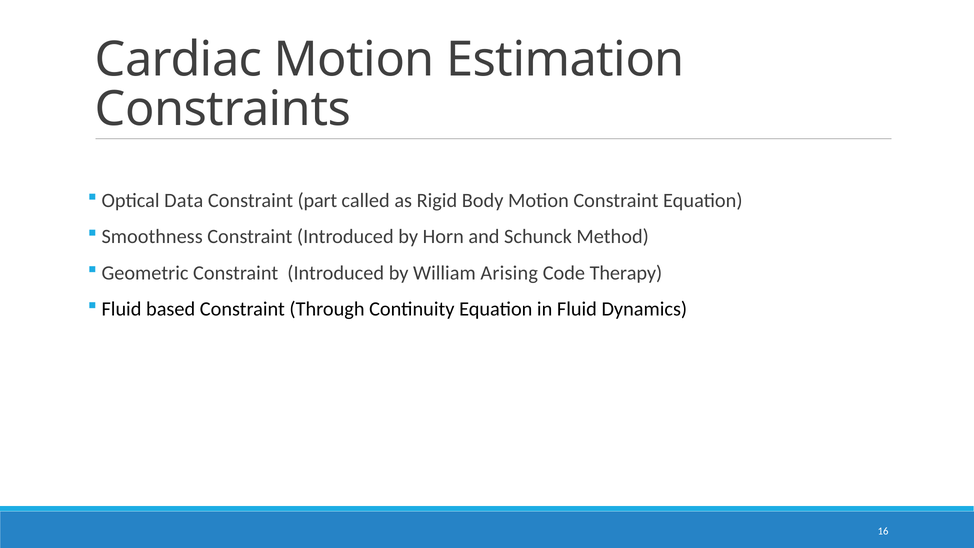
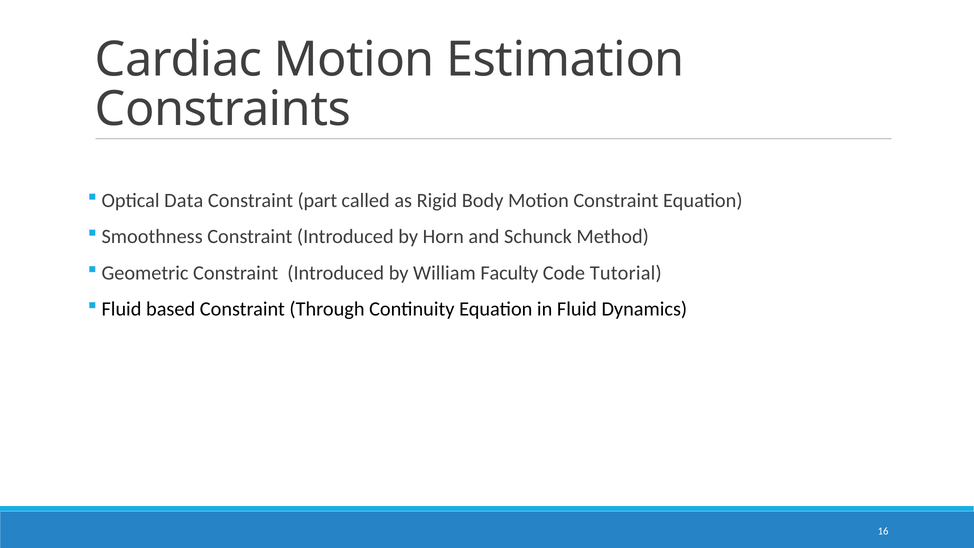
Arising: Arising -> Faculty (509, 273)
Therapy: Therapy -> Tutorial (626, 273)
